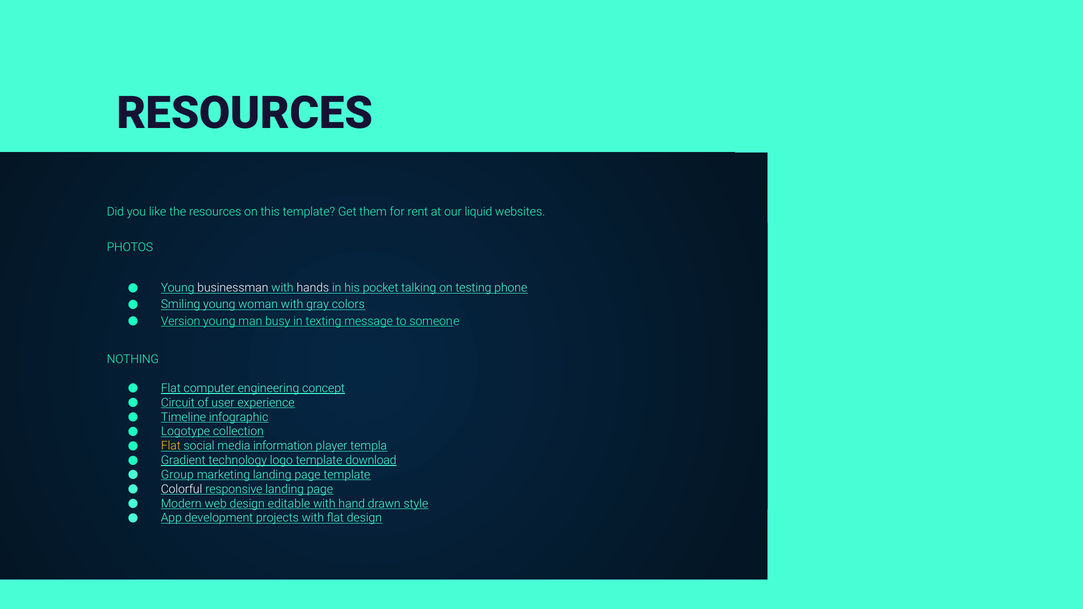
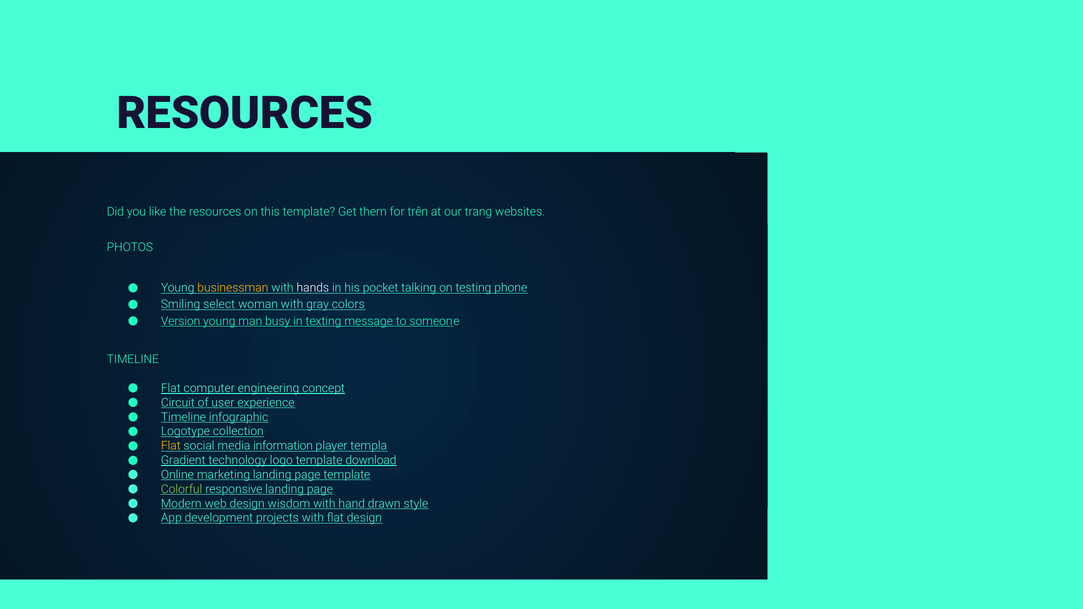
rent: rent -> trên (418, 212)
liquid: liquid -> trang (478, 212)
businessman colour: white -> yellow (233, 288)
Smiling young: young -> select (219, 305)
NOTHING: NOTHING -> TIMELINE (133, 360)
Group: Group -> Online (177, 475)
Colorful colour: white -> light green (182, 489)
editable: editable -> wisdom (289, 504)
